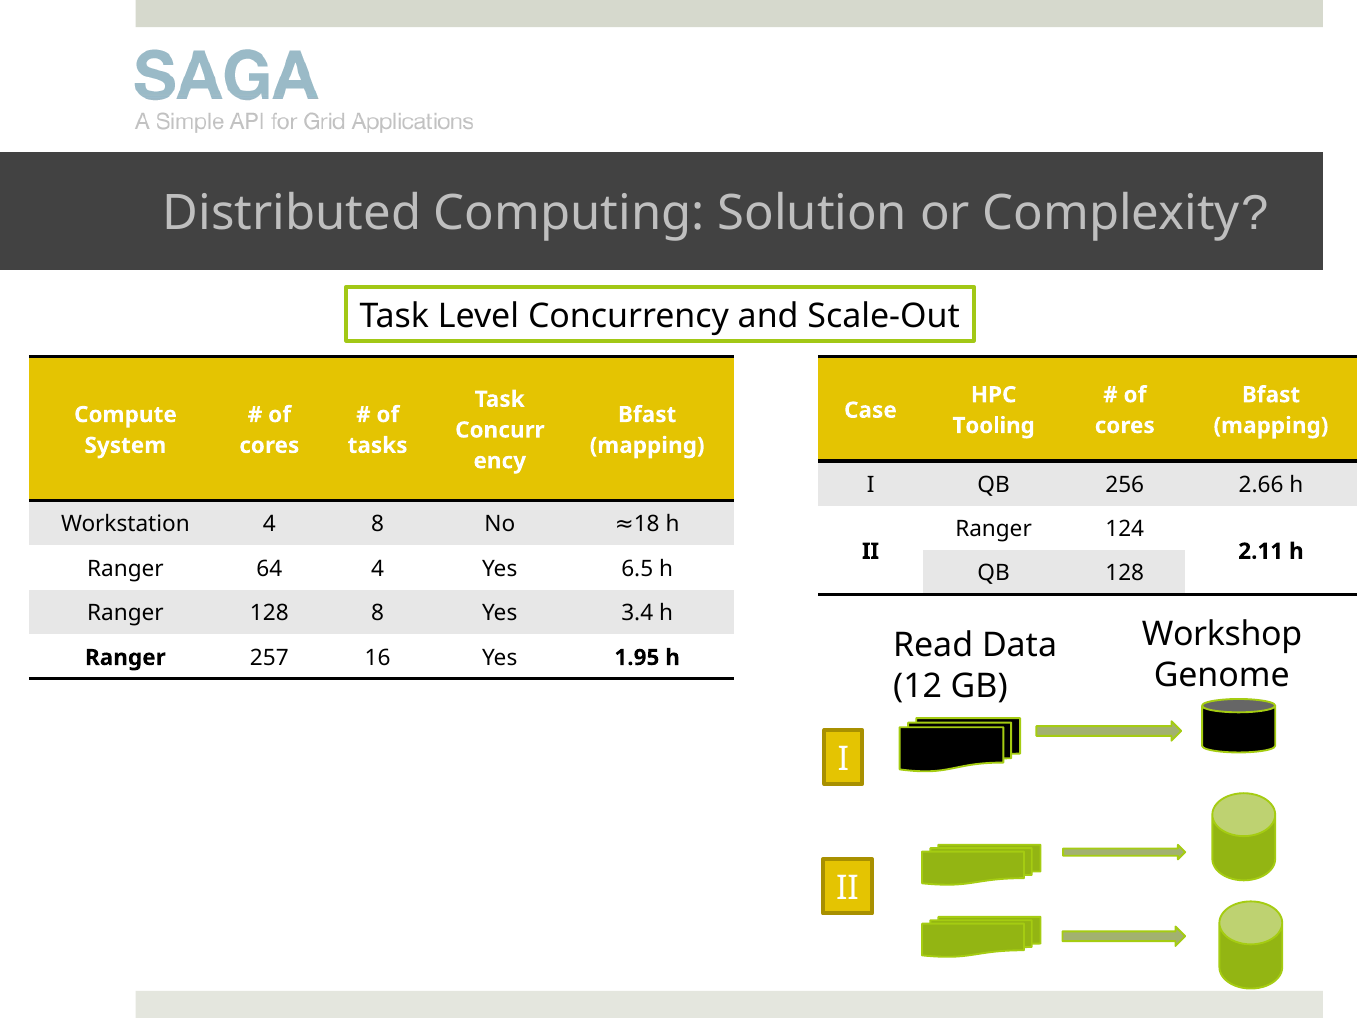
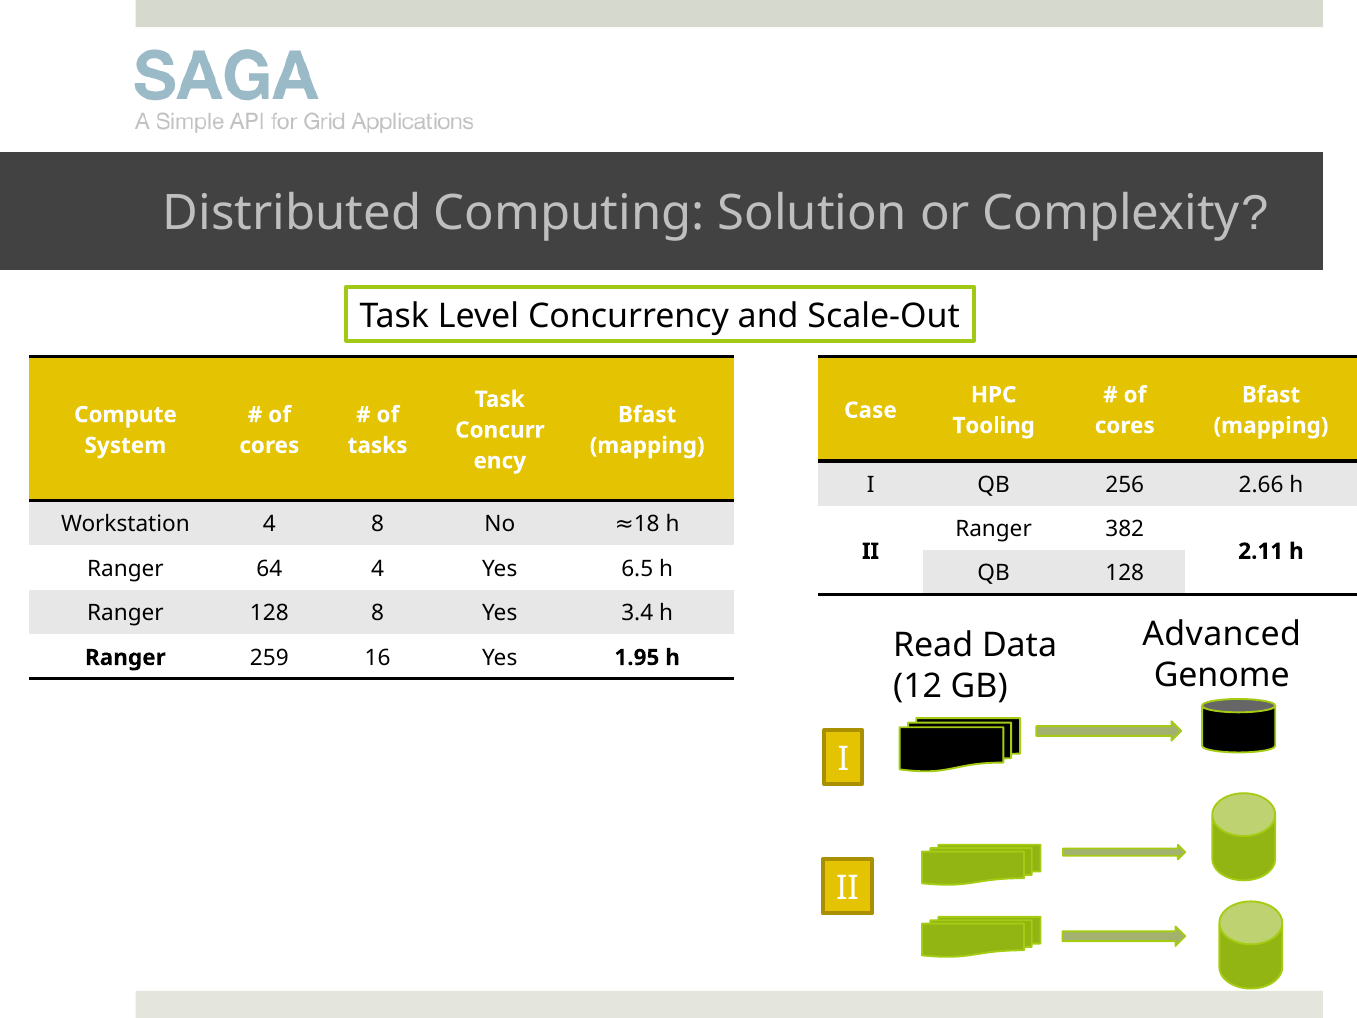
124: 124 -> 382 (1125, 529)
Workshop: Workshop -> Advanced (1222, 634)
257: 257 -> 259 (269, 657)
